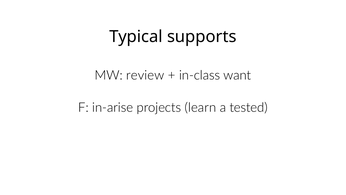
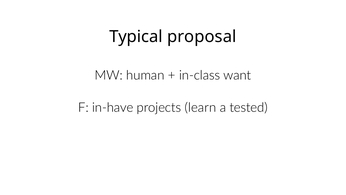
supports: supports -> proposal (202, 37)
review: review -> human (145, 75)
in-arise: in-arise -> in-have (113, 107)
